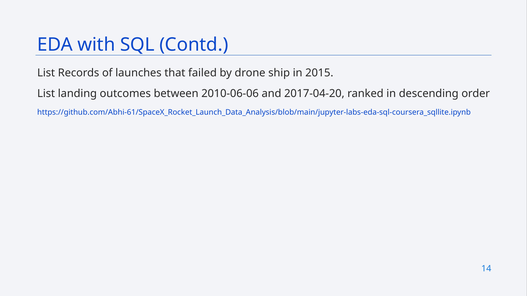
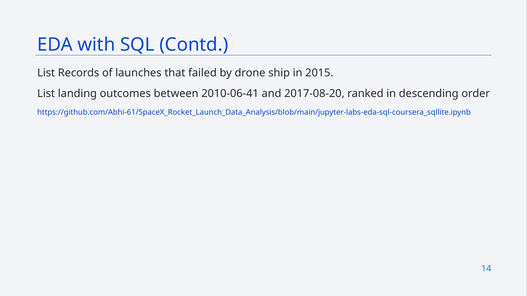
2010-06-06: 2010-06-06 -> 2010-06-41 (230, 94)
2017-04-20: 2017-04-20 -> 2017-08-20 (314, 94)
